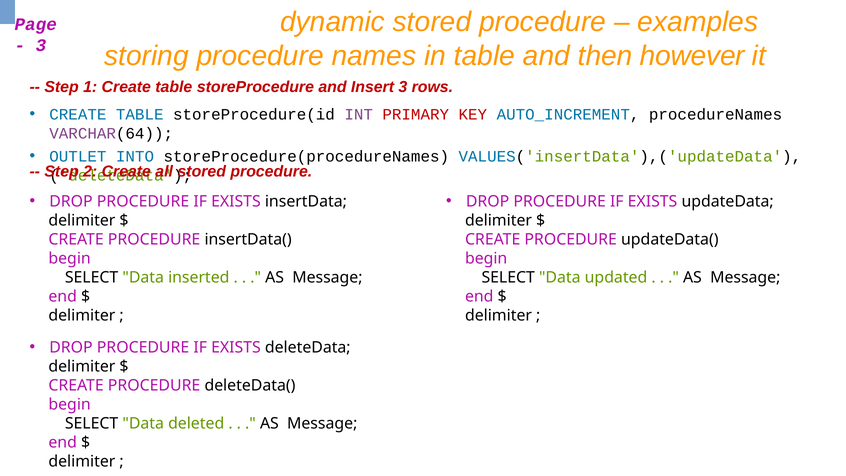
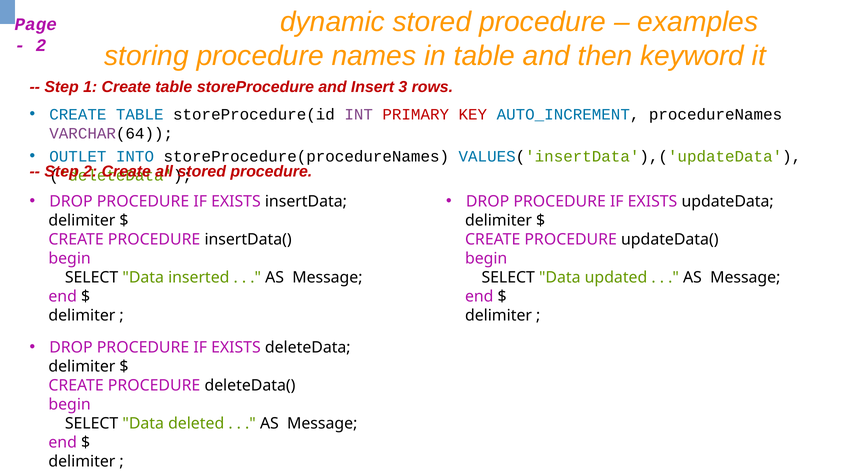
3: 3 -> 2 (41, 45)
however: however -> keyword (692, 56)
